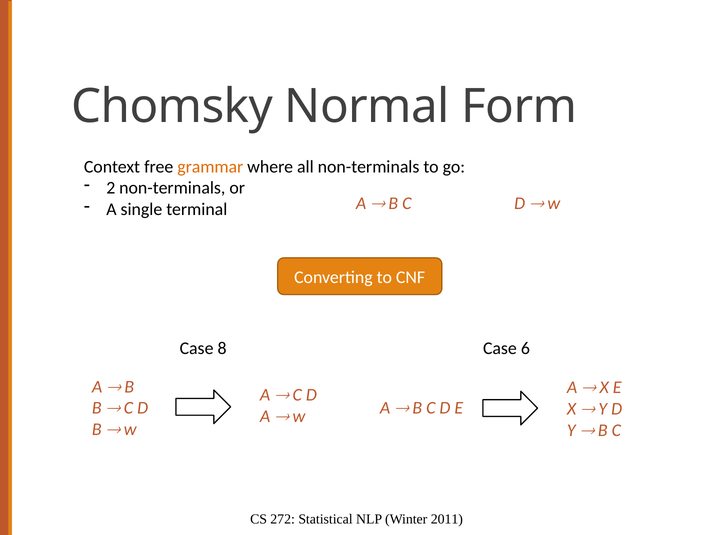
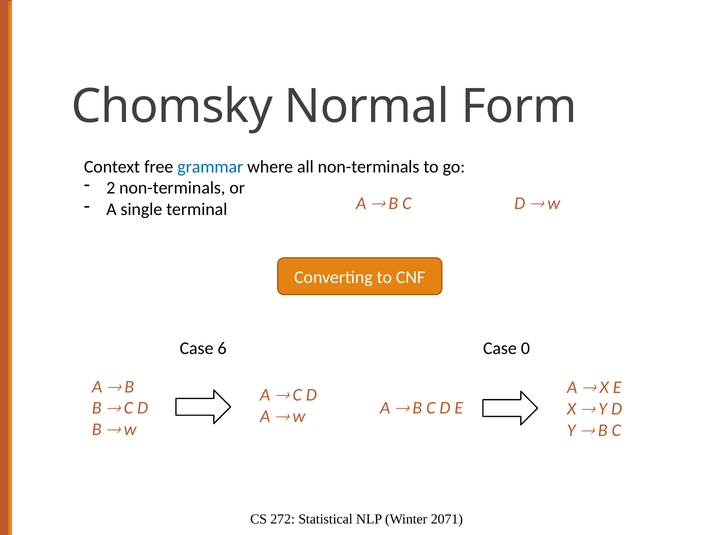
grammar colour: orange -> blue (210, 167)
8: 8 -> 6 (222, 348)
6: 6 -> 0 (525, 348)
2011: 2011 -> 2071 (447, 519)
